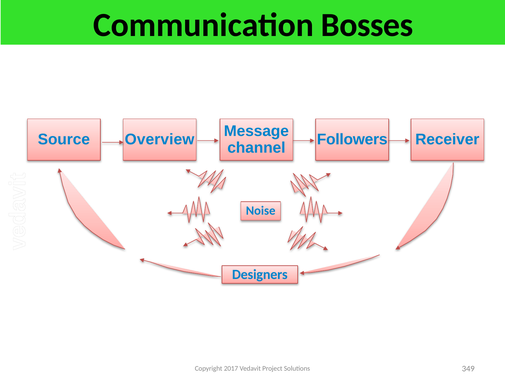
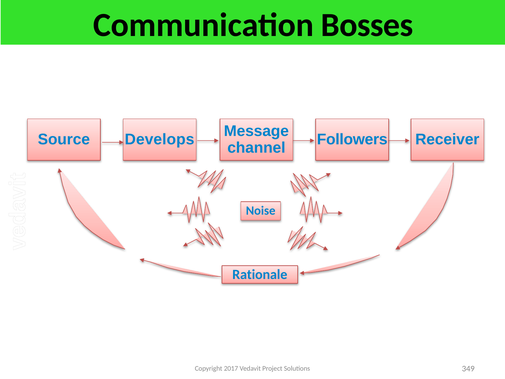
Overview: Overview -> Develops (160, 139)
Designers: Designers -> Rationale (260, 274)
